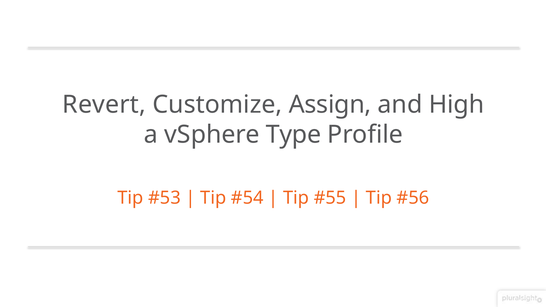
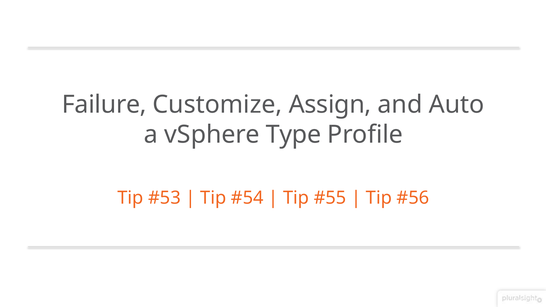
Revert: Revert -> Failure (104, 105)
High: High -> Auto (457, 105)
